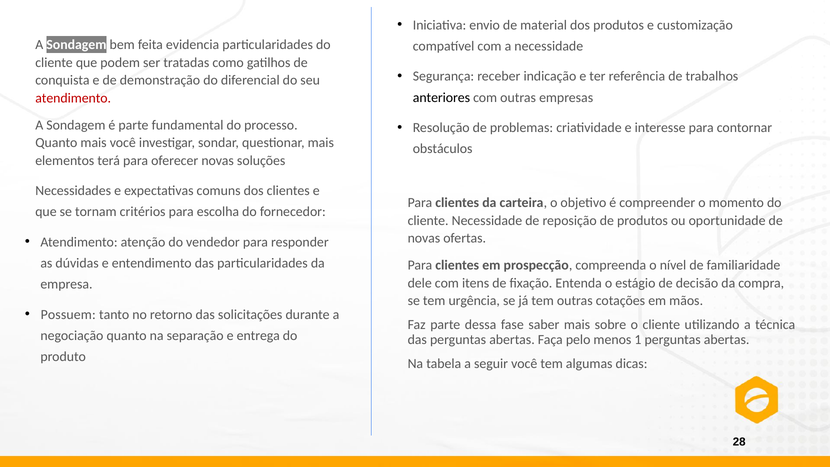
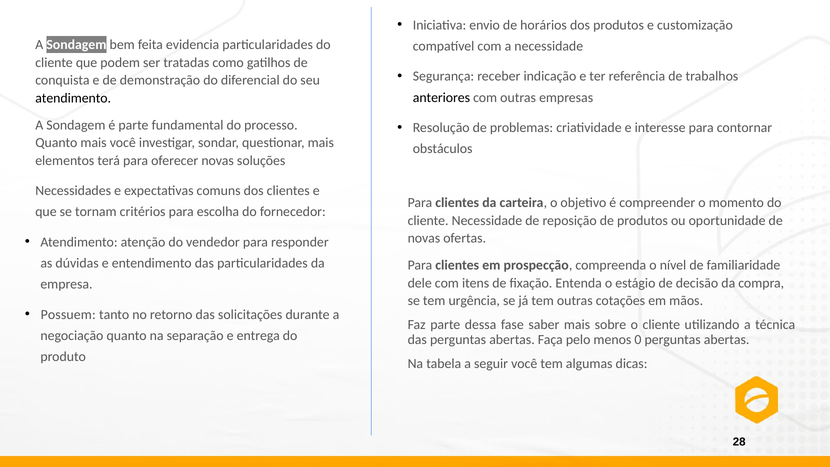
material: material -> horários (544, 25)
atendimento colour: red -> black (73, 98)
1: 1 -> 0 (638, 340)
